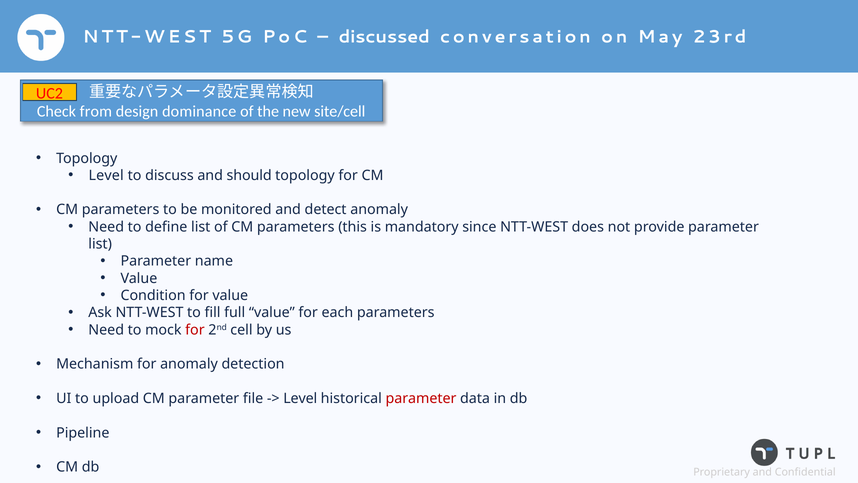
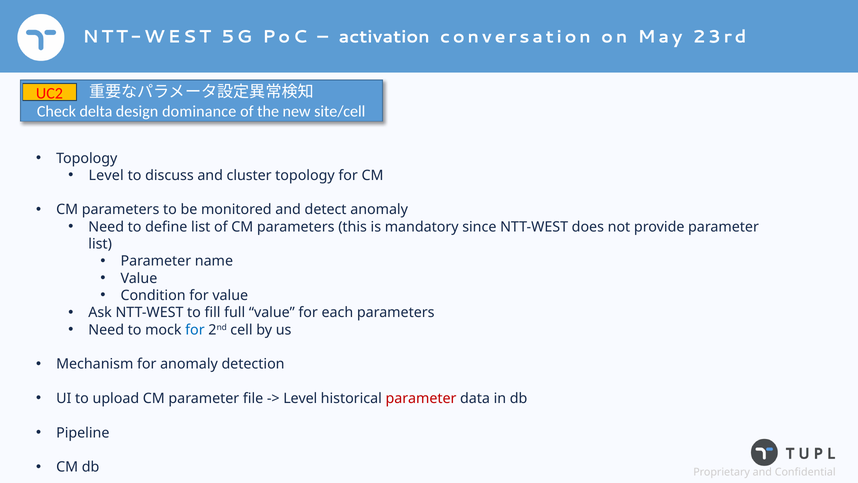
discussed: discussed -> activation (384, 37)
from: from -> delta (96, 111)
should: should -> cluster (249, 175)
for colour: red -> blue (195, 330)
